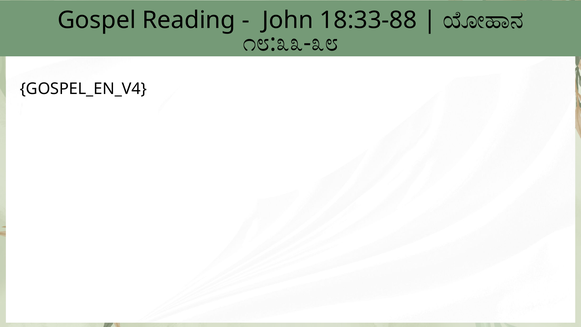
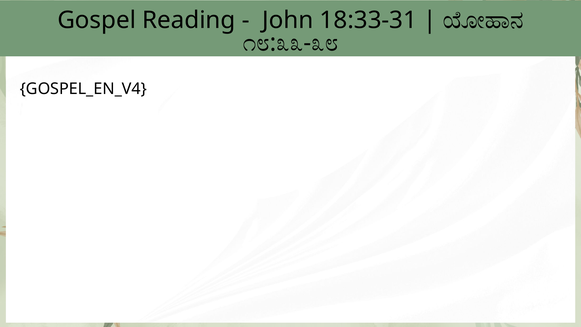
18:33-88: 18:33-88 -> 18:33-31 (368, 20)
